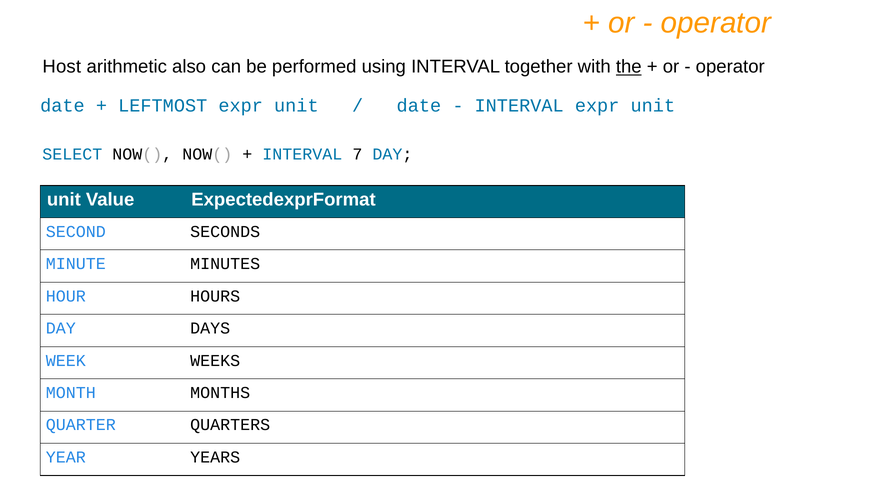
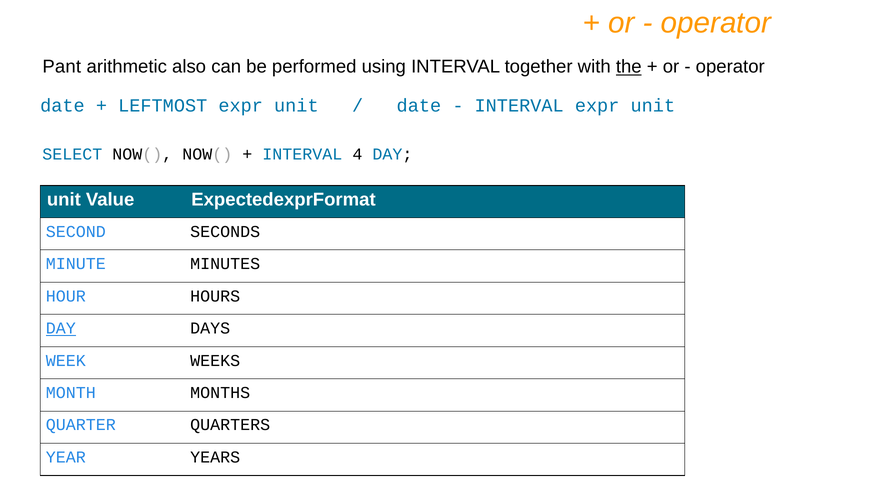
Host: Host -> Pant (62, 67)
7: 7 -> 4 (357, 154)
DAY underline: none -> present (61, 328)
